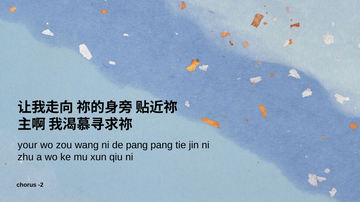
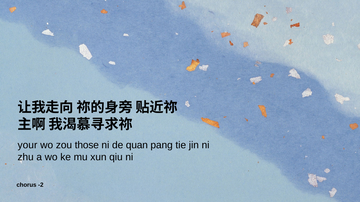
wang: wang -> those (87, 145)
de pang: pang -> quan (137, 145)
